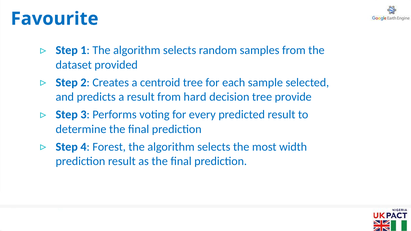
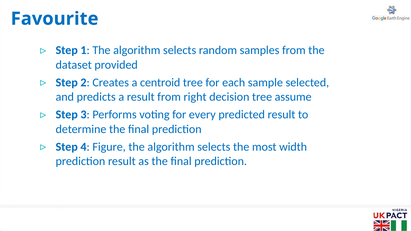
hard: hard -> right (195, 97)
provide: provide -> assume (293, 97)
Forest: Forest -> Figure (109, 147)
